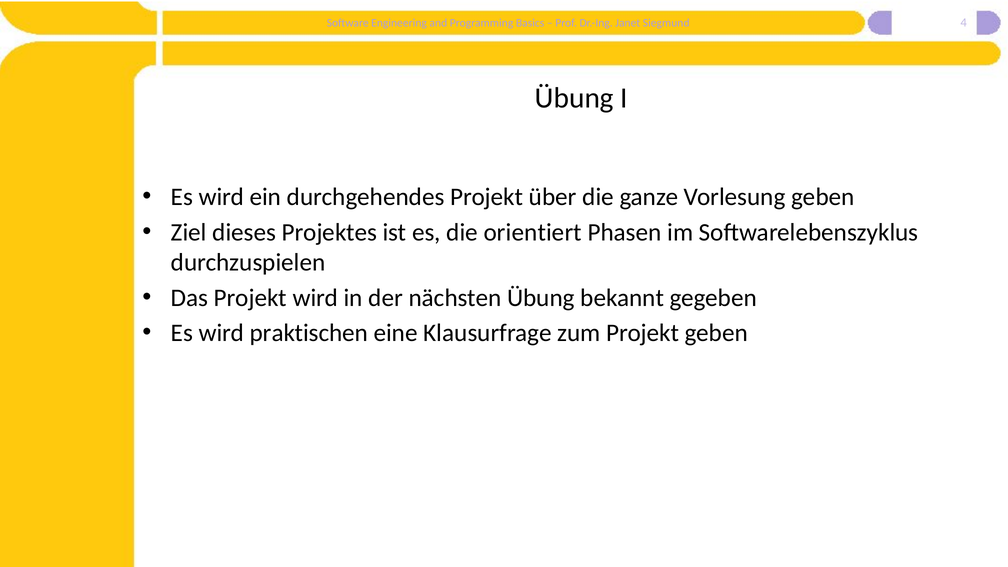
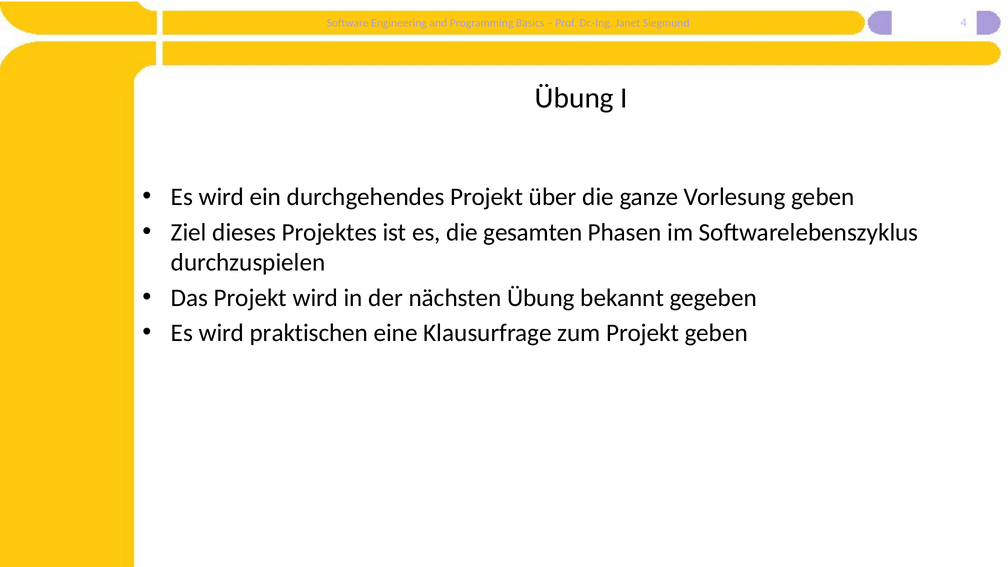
orientiert: orientiert -> gesamten (533, 232)
